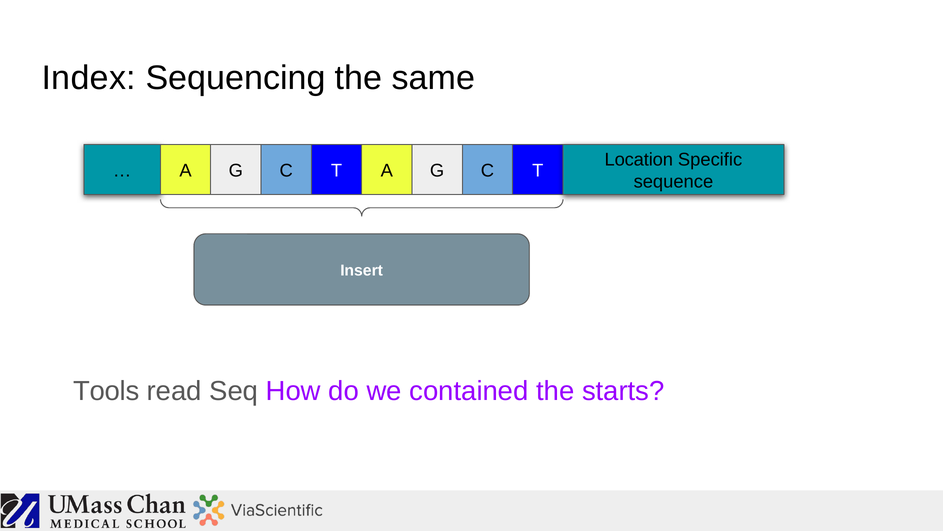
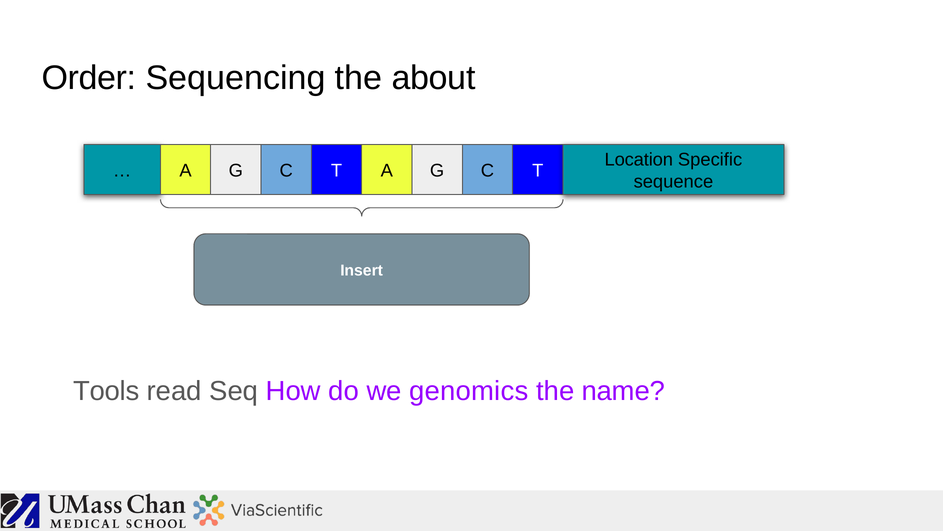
Index: Index -> Order (89, 78)
same: same -> about (434, 78)
contained: contained -> genomics (469, 391)
starts: starts -> name (623, 391)
